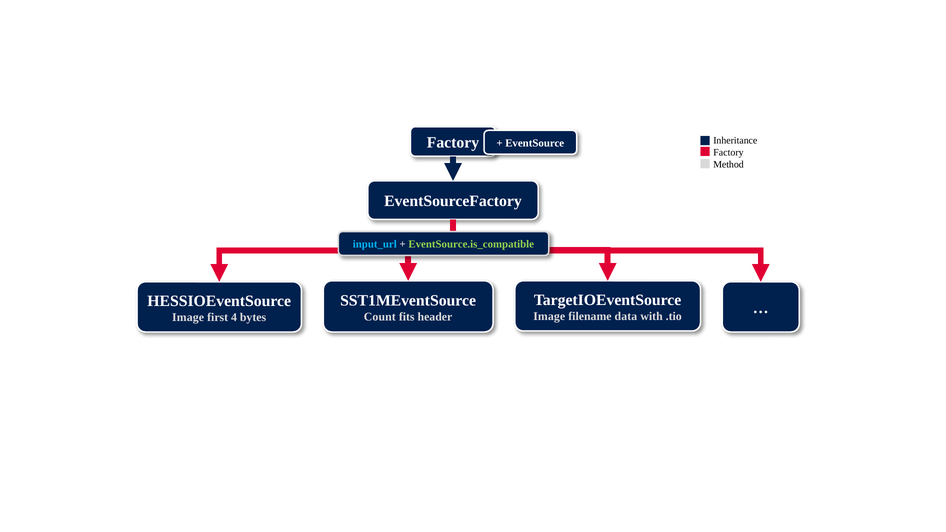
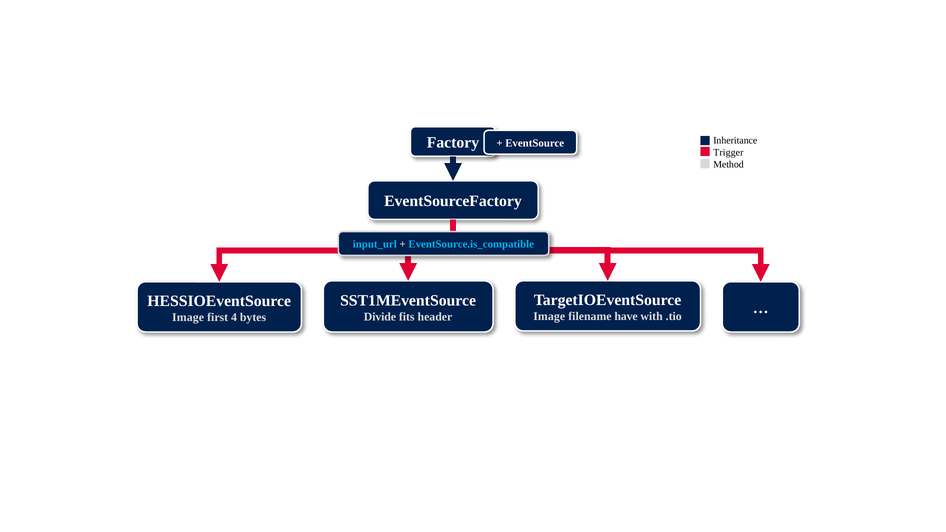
Factory: Factory -> Trigger (728, 153)
EventSource.is_compatible colour: light green -> light blue (471, 244)
data: data -> have (626, 316)
Count: Count -> Divide (380, 317)
